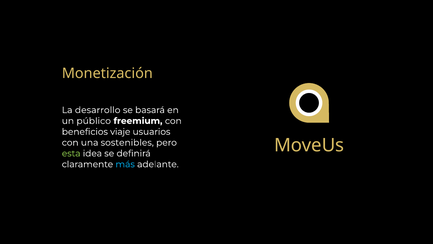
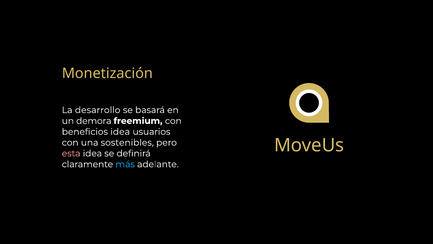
público: público -> demora (94, 121)
beneficios viaje: viaje -> idea (120, 132)
esta colour: light green -> pink (71, 153)
